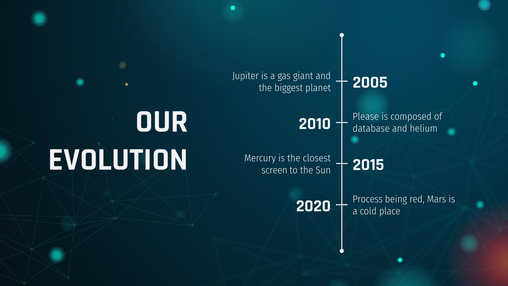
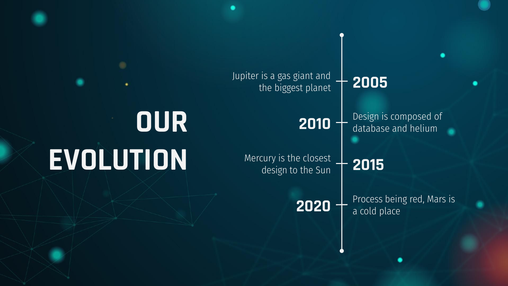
Please: Please -> Design (366, 117)
screen: screen -> design (274, 170)
